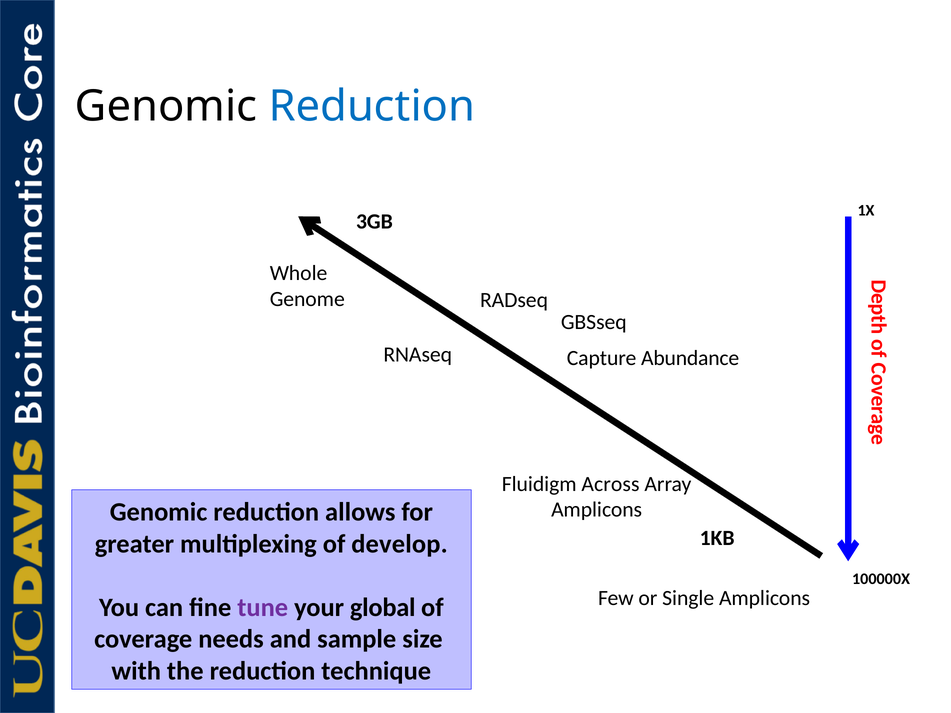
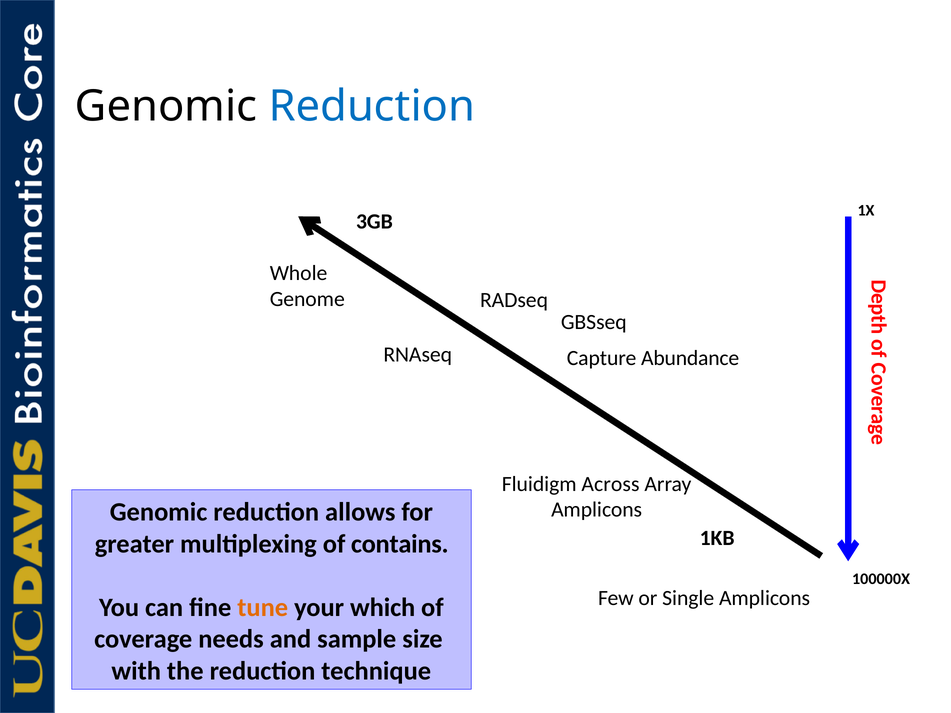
develop: develop -> contains (400, 544)
tune colour: purple -> orange (263, 608)
global: global -> which (383, 608)
